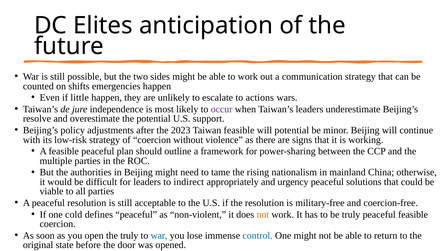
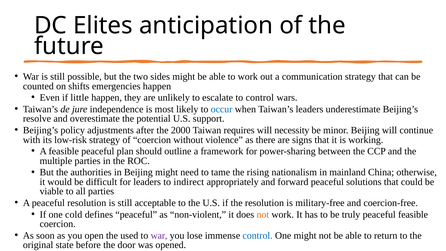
to actions: actions -> control (260, 98)
occur colour: purple -> blue (222, 109)
2023: 2023 -> 2000 (181, 130)
Taiwan feasible: feasible -> requires (239, 130)
will potential: potential -> necessity (292, 130)
urgency: urgency -> forward (293, 182)
the truly: truly -> used (129, 235)
war colour: blue -> purple (159, 235)
